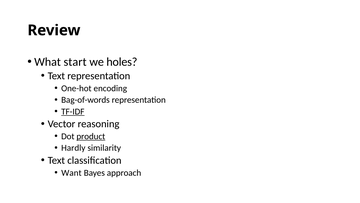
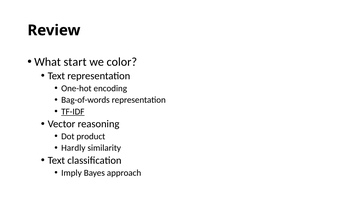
holes: holes -> color (122, 62)
product underline: present -> none (91, 136)
Want: Want -> Imply (71, 172)
